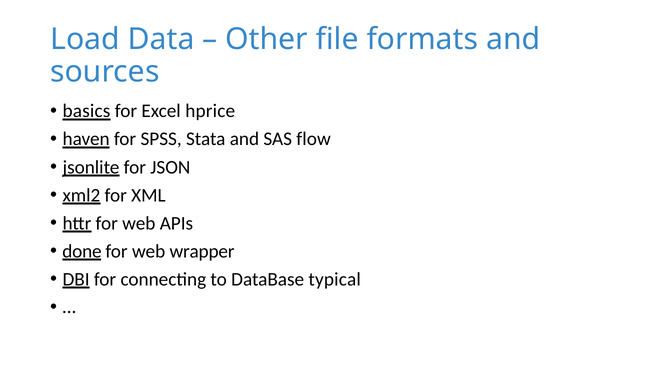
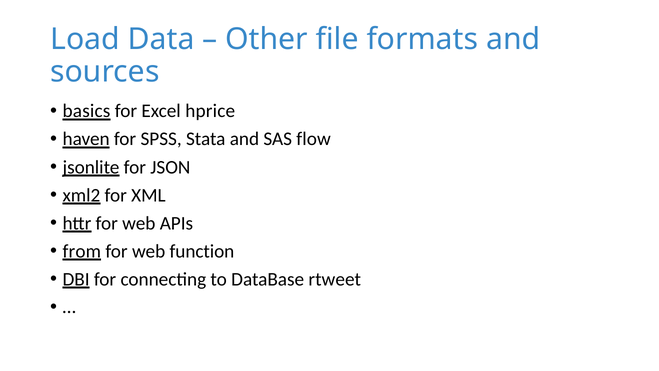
done: done -> from (82, 251)
wrapper: wrapper -> function (202, 251)
typical: typical -> rtweet (335, 279)
